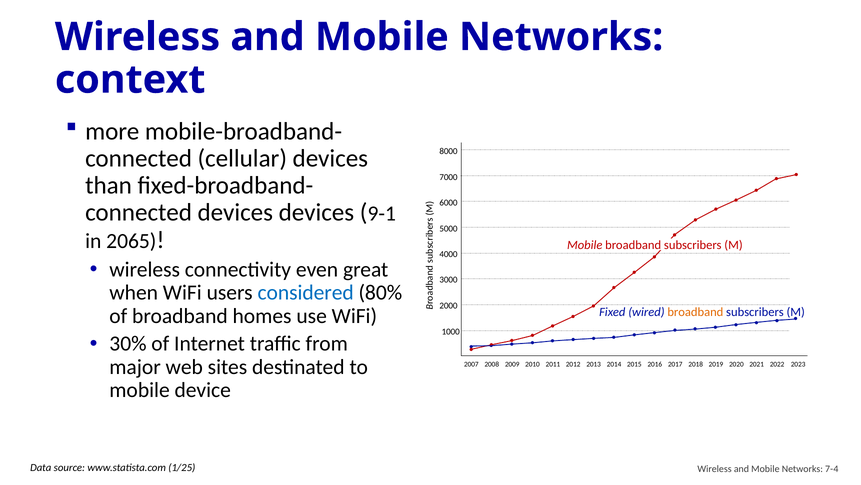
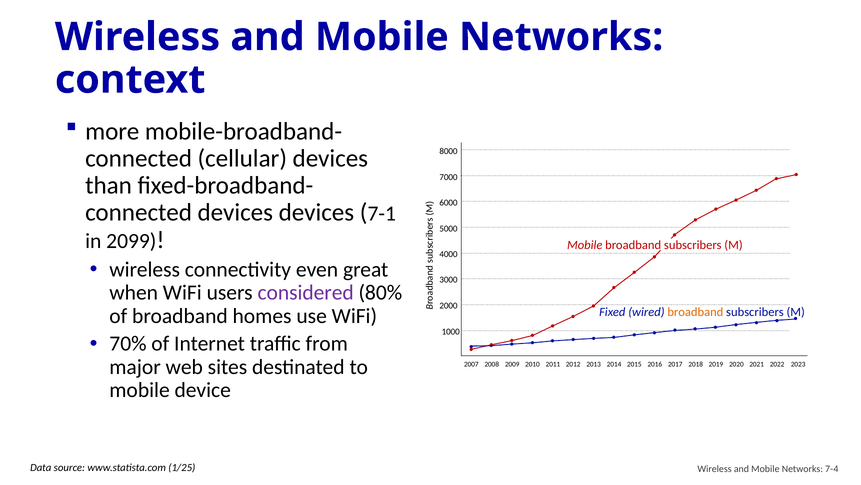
9-1: 9-1 -> 7-1 (382, 214)
2065: 2065 -> 2099 (131, 241)
considered colour: blue -> purple (306, 292)
30%: 30% -> 70% (128, 343)
